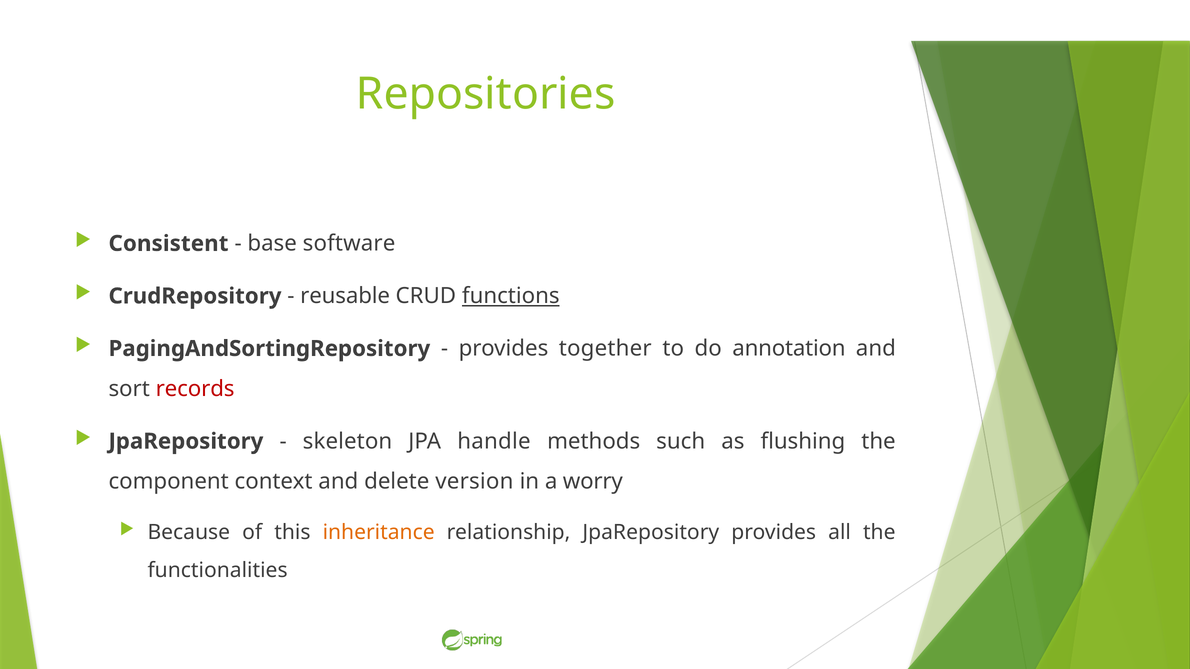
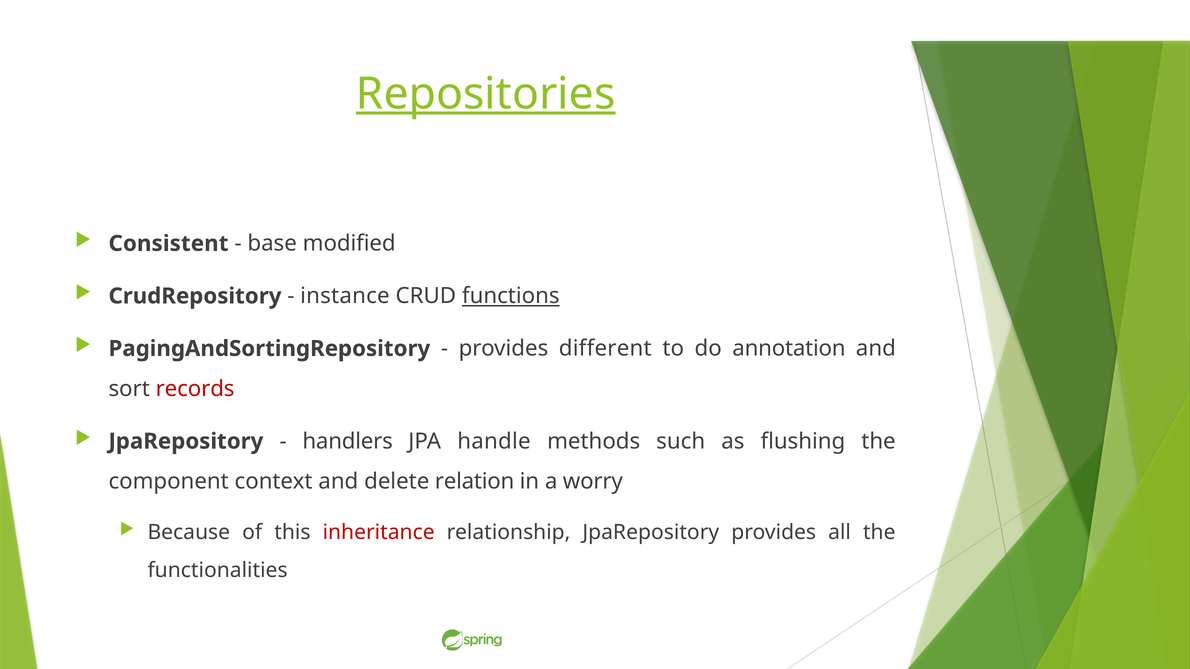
Repositories underline: none -> present (486, 94)
software: software -> modified (349, 244)
reusable: reusable -> instance (345, 296)
together: together -> different (605, 349)
skeleton: skeleton -> handlers (348, 442)
version: version -> relation (475, 482)
inheritance colour: orange -> red (379, 533)
